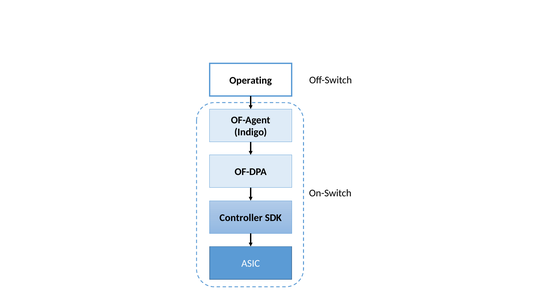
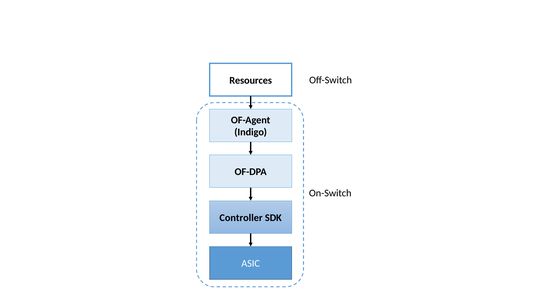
Operating: Operating -> Resources (251, 80)
